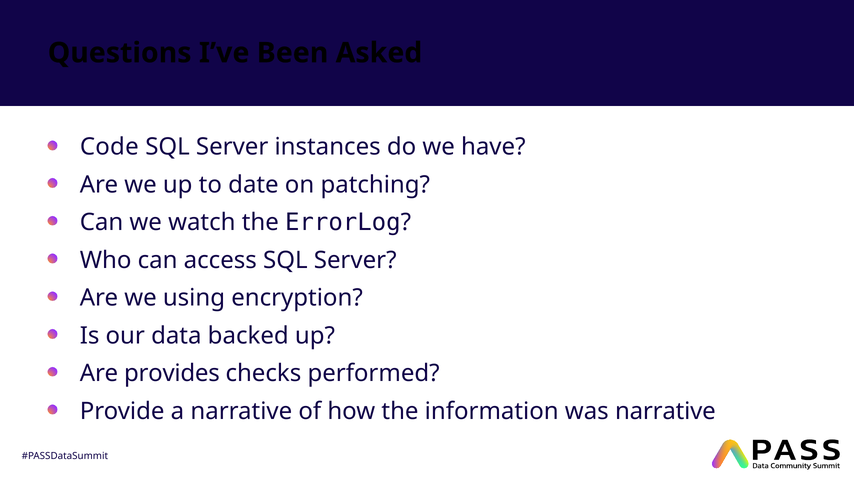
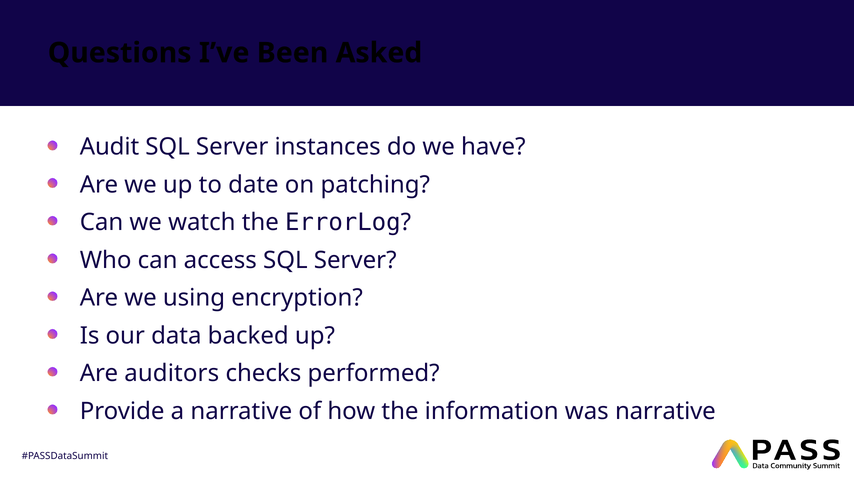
Code: Code -> Audit (109, 147)
provides: provides -> auditors (172, 374)
